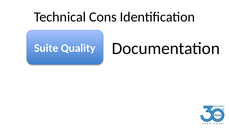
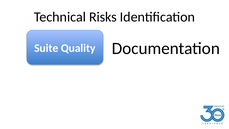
Cons: Cons -> Risks (103, 17)
